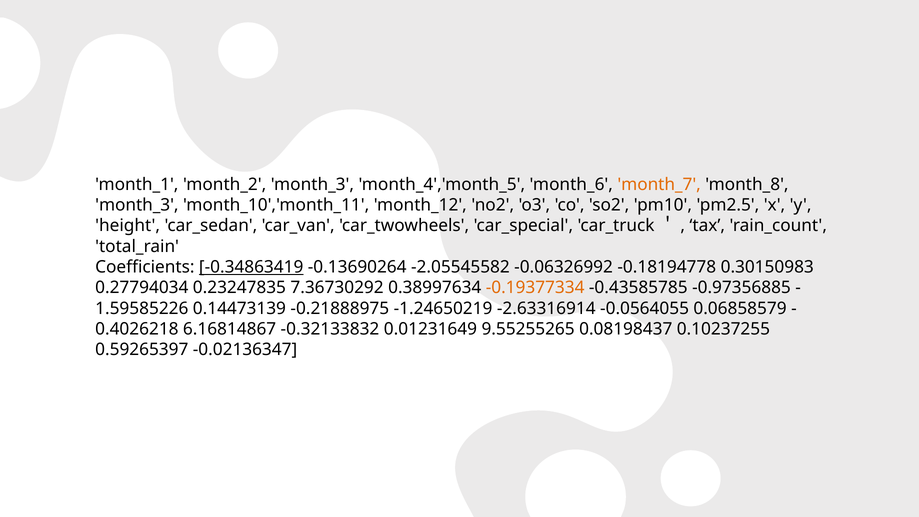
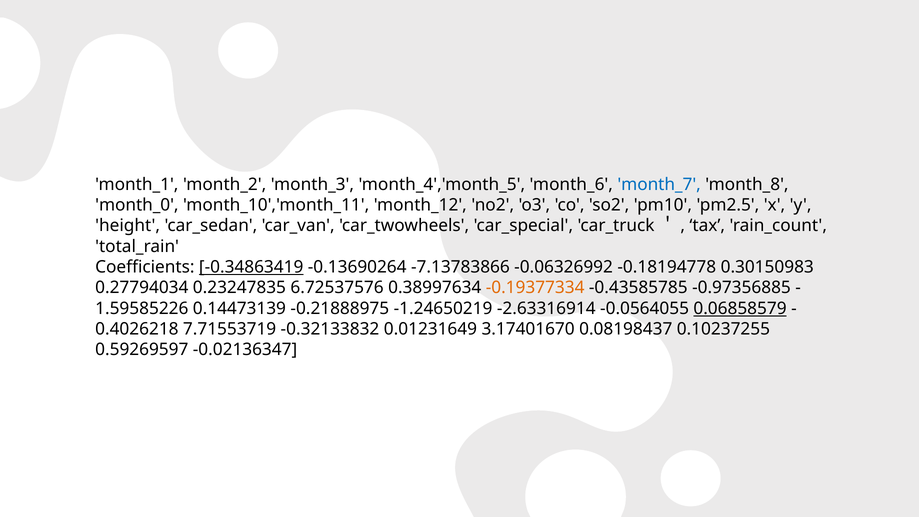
month_7 colour: orange -> blue (659, 184)
month_3: month_3 -> month_0 (137, 205)
-2.05545582: -2.05545582 -> -7.13783866 (460, 267)
7.36730292: 7.36730292 -> 6.72537576 (337, 288)
0.06858579 underline: none -> present (740, 308)
6.16814867: 6.16814867 -> 7.71553719 (230, 329)
9.55255265: 9.55255265 -> 3.17401670 (528, 329)
0.59265397: 0.59265397 -> 0.59269597 (142, 350)
